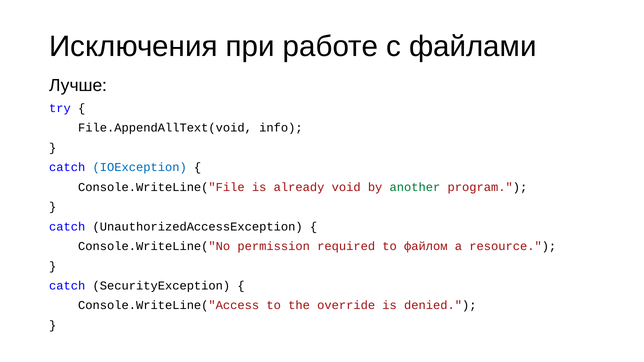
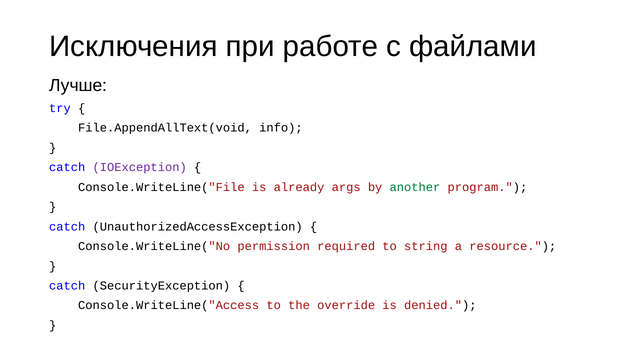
IOException colour: blue -> purple (140, 167)
void: void -> args (346, 187)
файлом: файлом -> string (426, 246)
